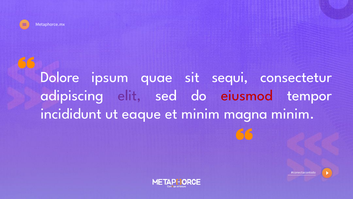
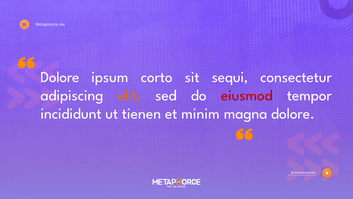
quae: quae -> corto (157, 77)
elit colour: purple -> orange (129, 95)
eaque: eaque -> tienen (141, 113)
magna minim: minim -> dolore (293, 113)
